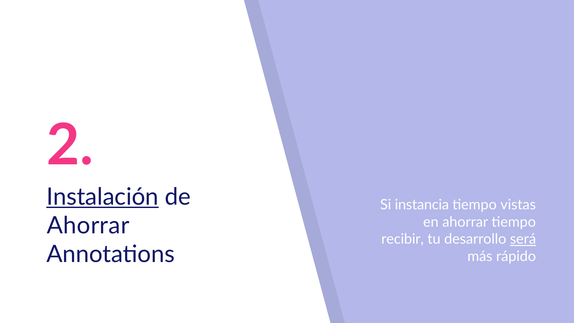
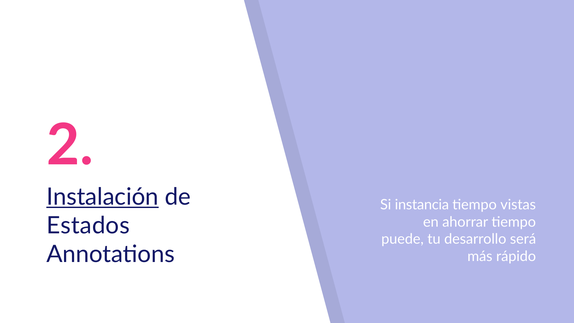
Ahorrar: Ahorrar -> Estados (88, 226)
recibir: recibir -> puede (402, 239)
será underline: present -> none (523, 239)
